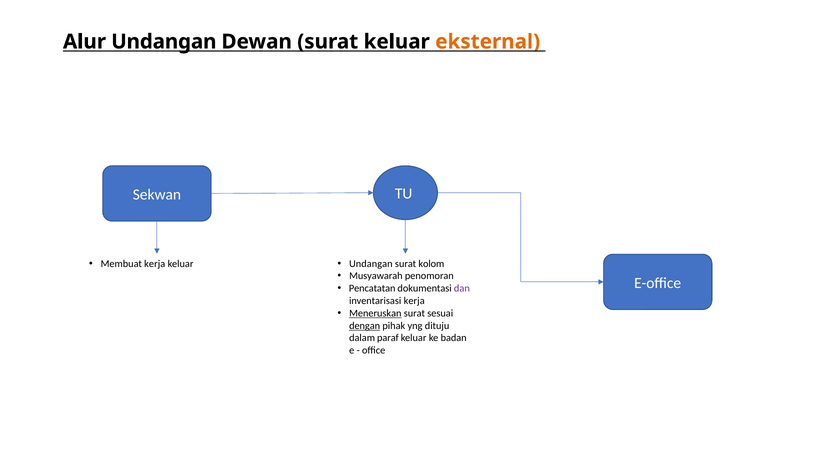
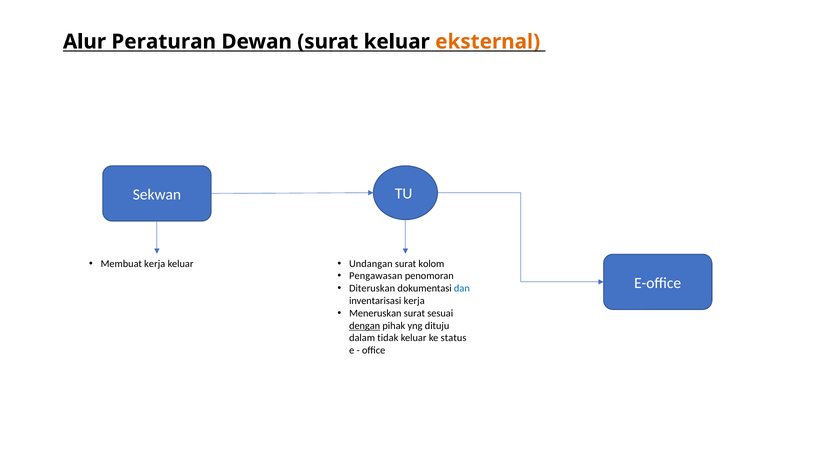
Alur Undangan: Undangan -> Peraturan (164, 42)
Musyawarah: Musyawarah -> Pengawasan (376, 276)
Pencatatan: Pencatatan -> Diteruskan (372, 288)
dan colour: purple -> blue (462, 288)
Meneruskan underline: present -> none (375, 313)
paraf: paraf -> tidak (388, 338)
badan: badan -> status (454, 338)
